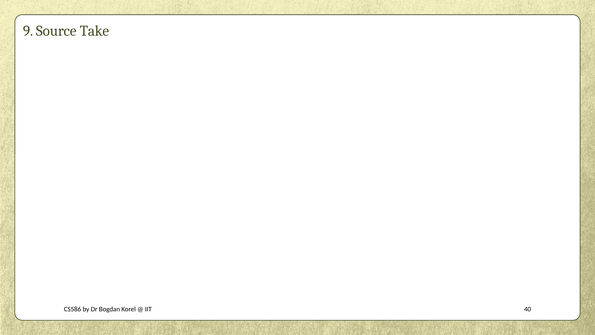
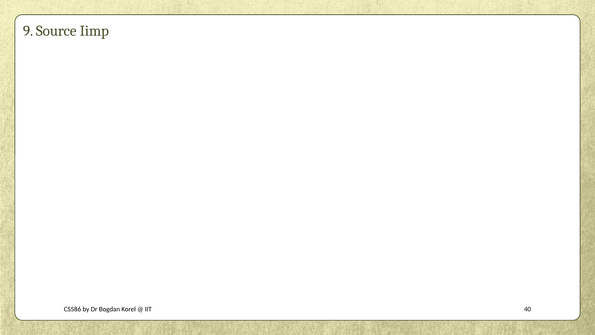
Take: Take -> Iimp (94, 31)
